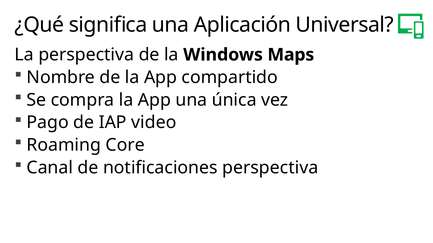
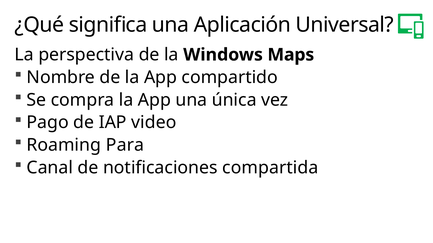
Core: Core -> Para (125, 145)
notificaciones perspectiva: perspectiva -> compartida (270, 168)
